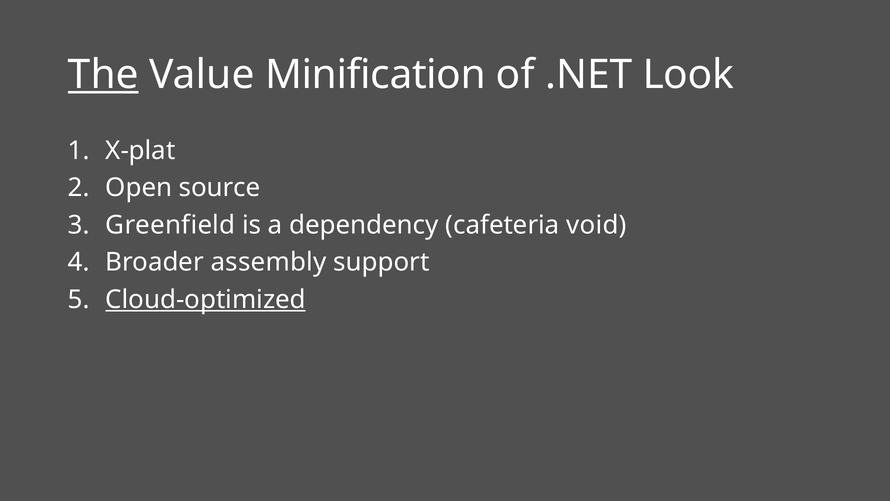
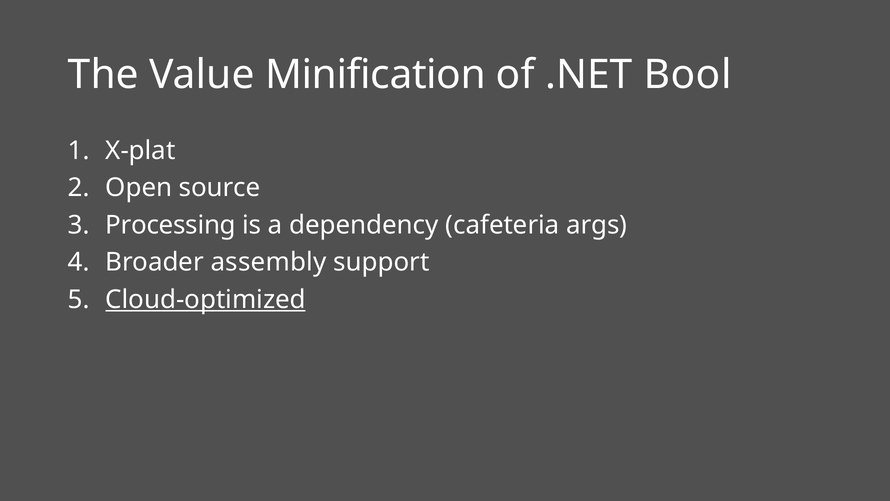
The underline: present -> none (103, 75)
Look: Look -> Bool (688, 75)
Greenfield: Greenfield -> Processing (171, 225)
void: void -> args (597, 225)
